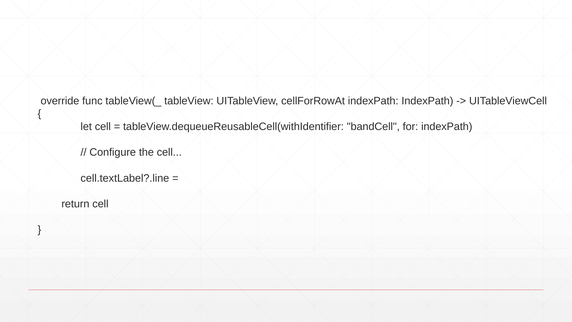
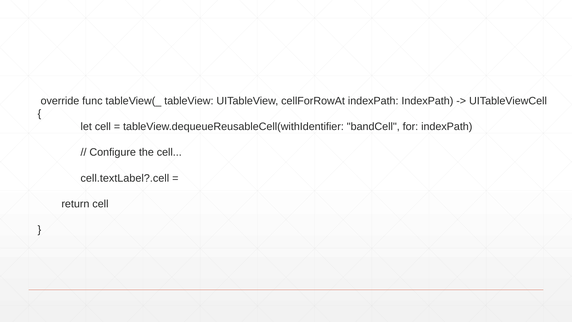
cell.textLabel?.line: cell.textLabel?.line -> cell.textLabel?.cell (125, 178)
